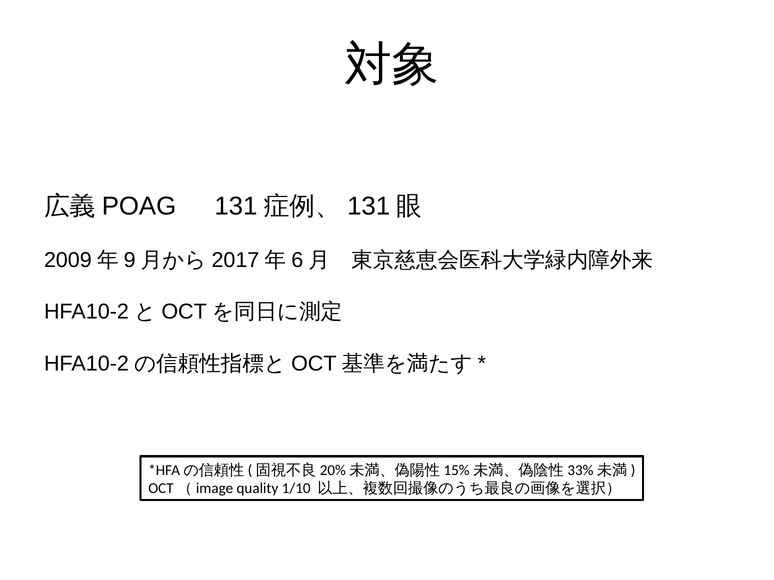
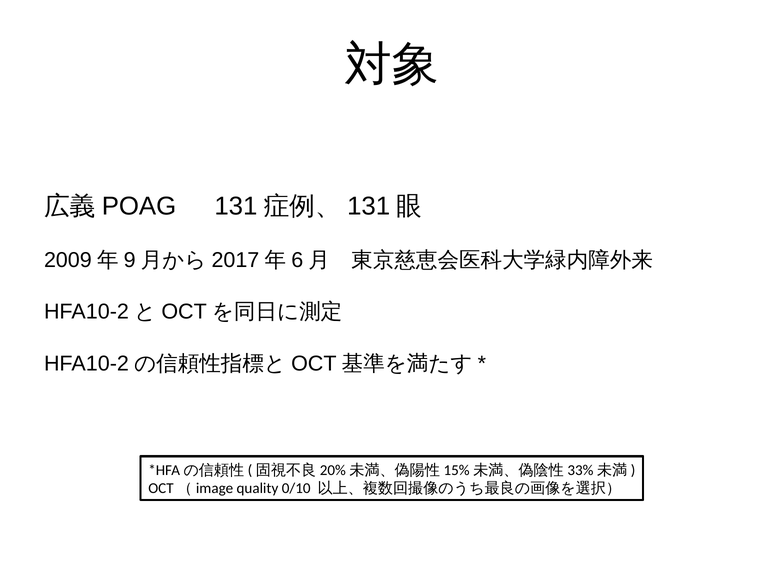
1/10: 1/10 -> 0/10 (296, 489)
